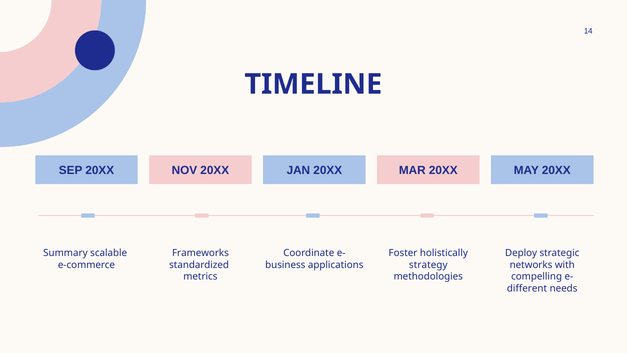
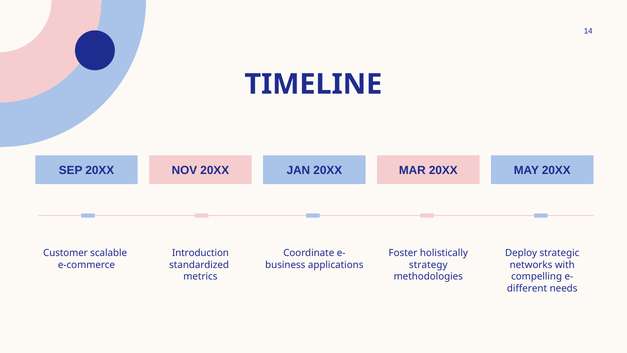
Summary: Summary -> Customer (65, 253)
Frameworks: Frameworks -> Introduction (200, 253)
